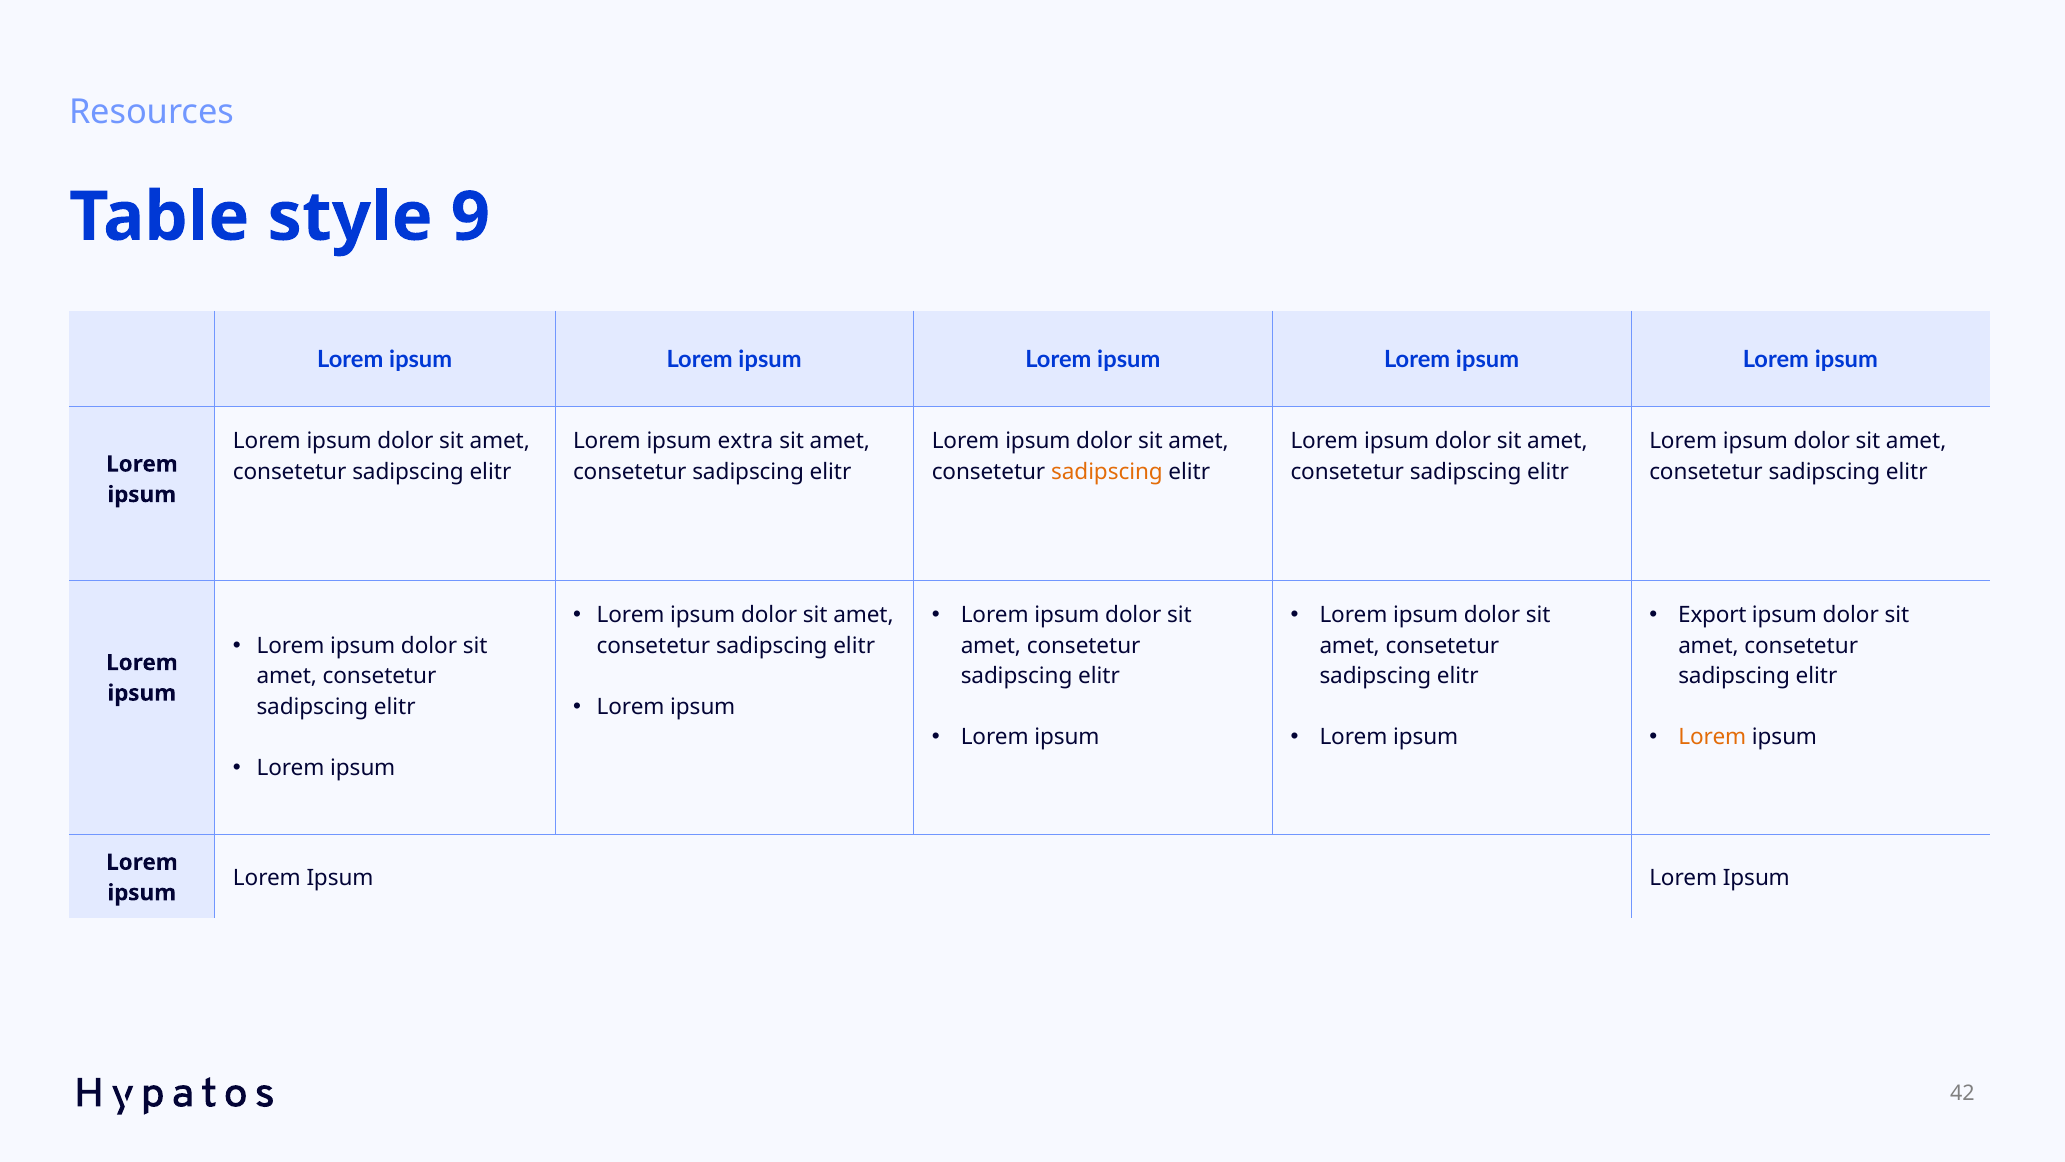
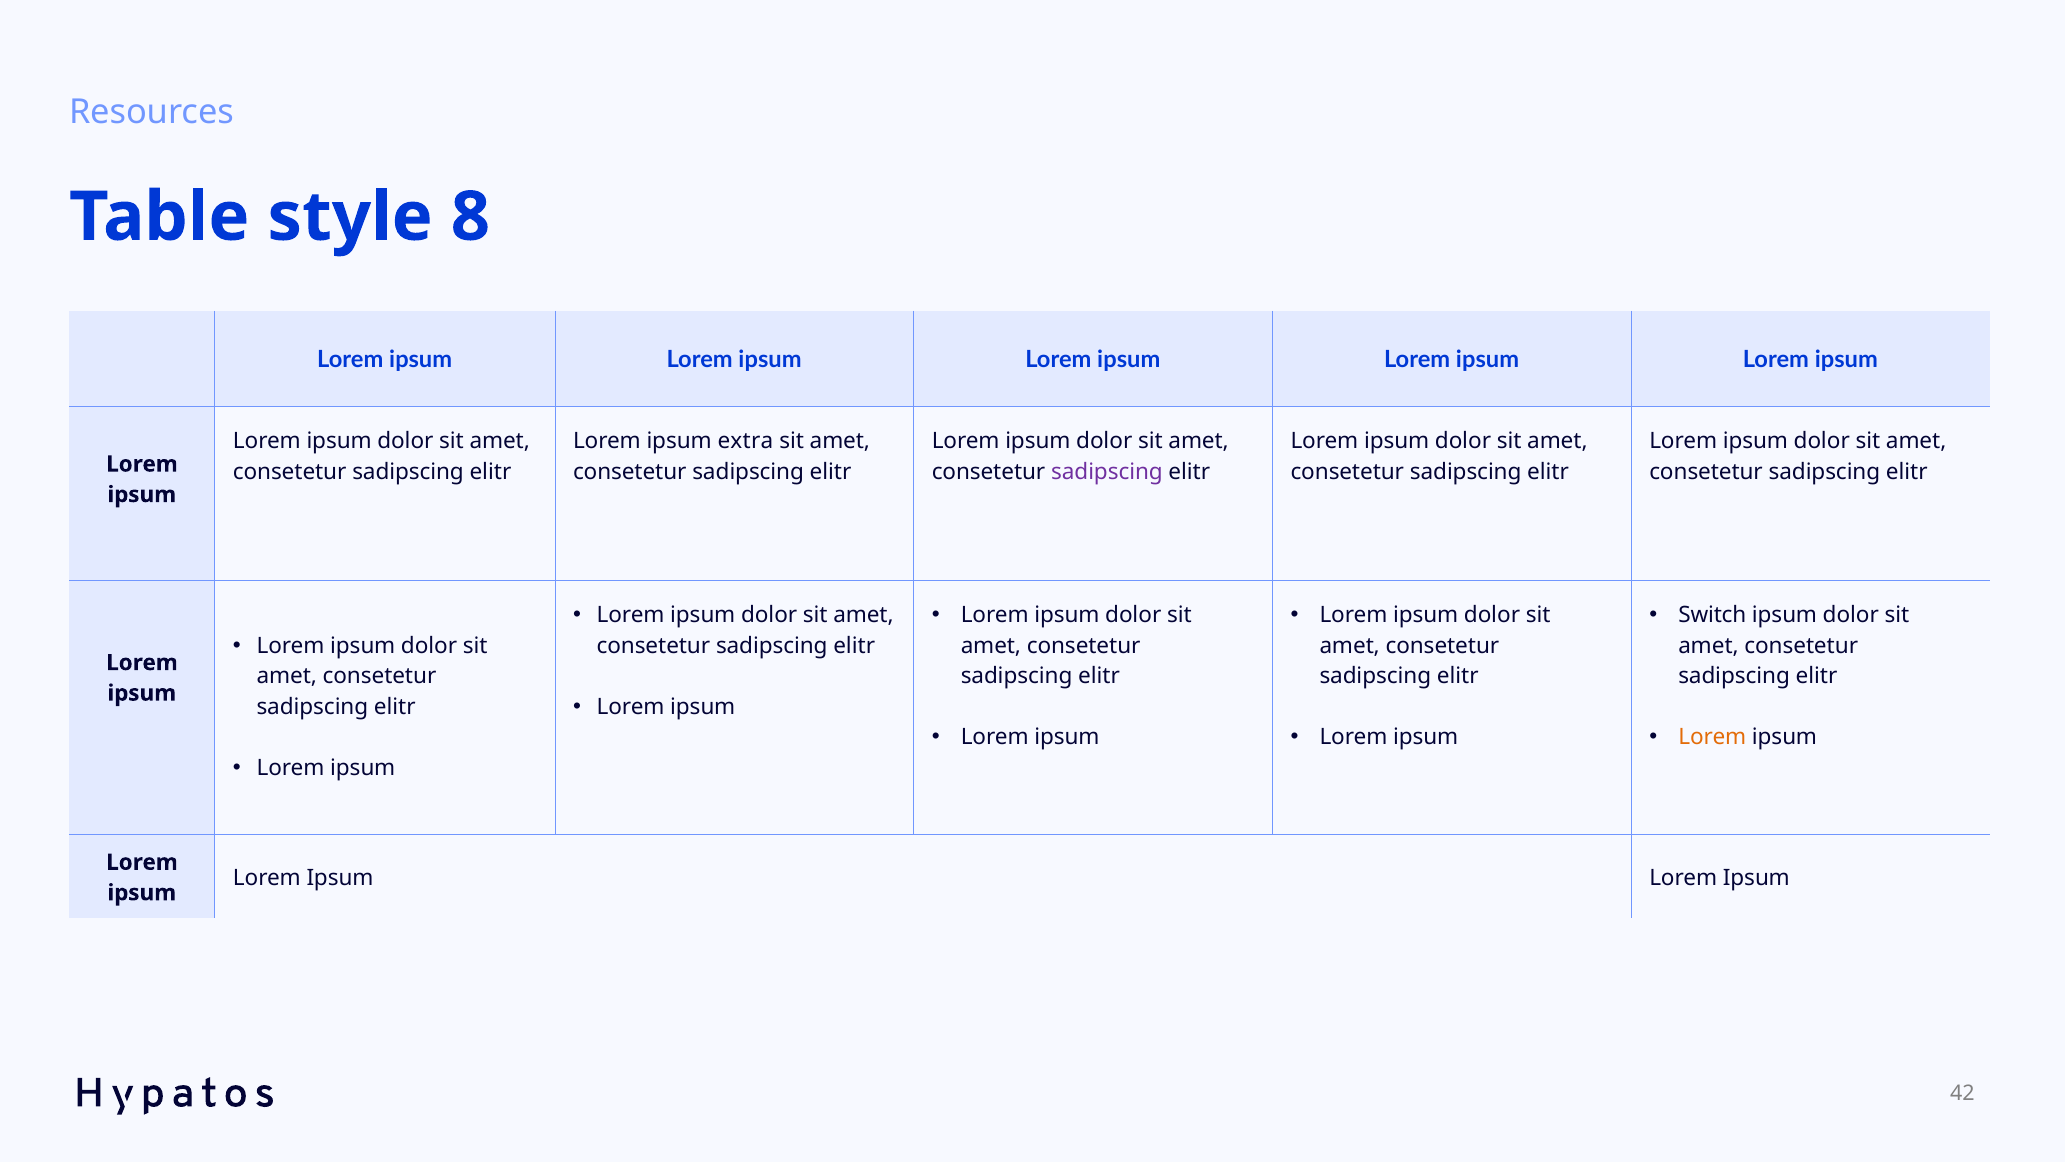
9: 9 -> 8 (470, 217)
sadipscing colour: orange -> purple (1107, 472)
Export: Export -> Switch (1712, 615)
